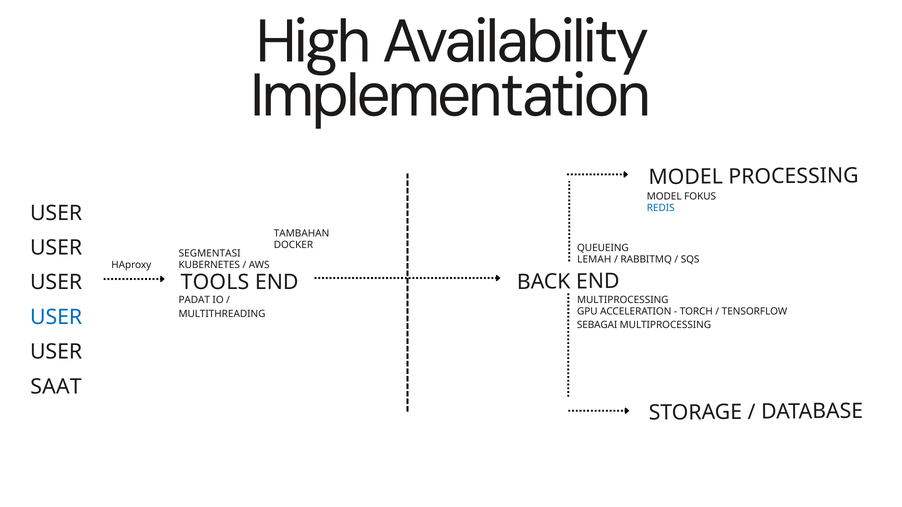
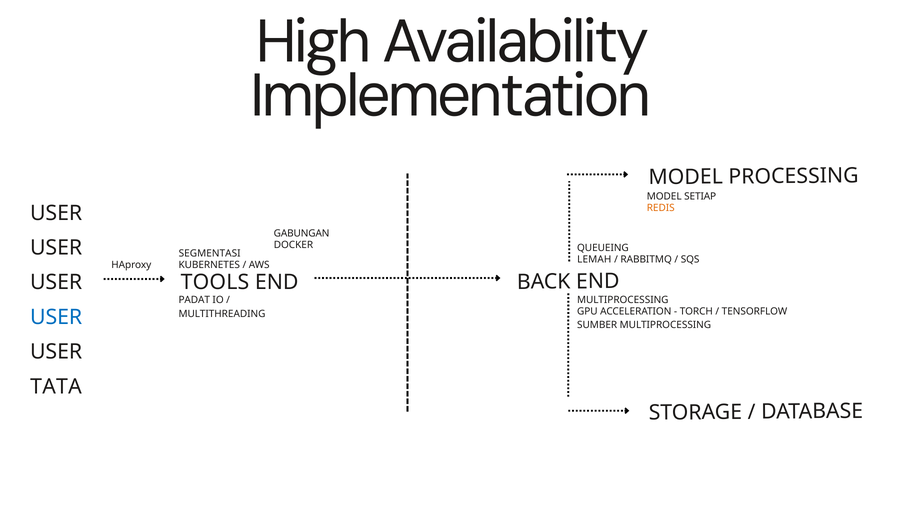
FOKUS: FOKUS -> SETIAP (700, 196)
REDIS colour: blue -> orange (661, 208)
TAMBAHAN: TAMBAHAN -> GABUNGAN (302, 234)
SEBAGAI: SEBAGAI -> SUMBER (597, 325)
SAAT: SAAT -> TATA (56, 387)
